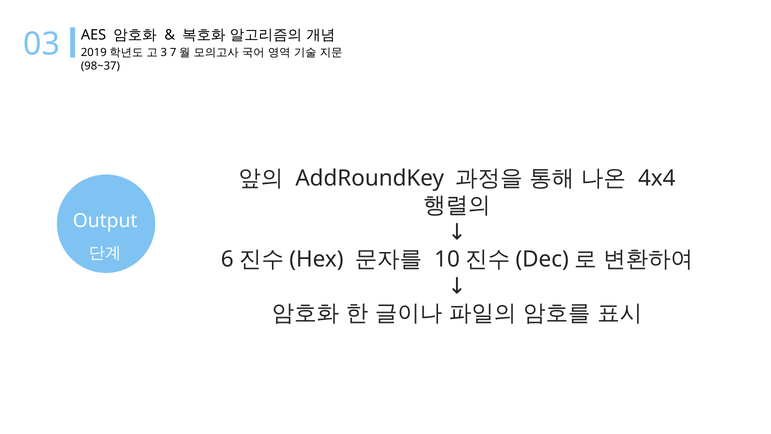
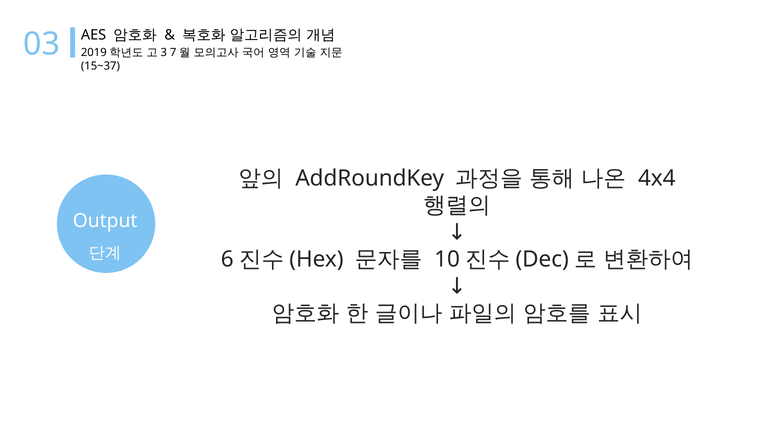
98~37: 98~37 -> 15~37 (100, 66)
